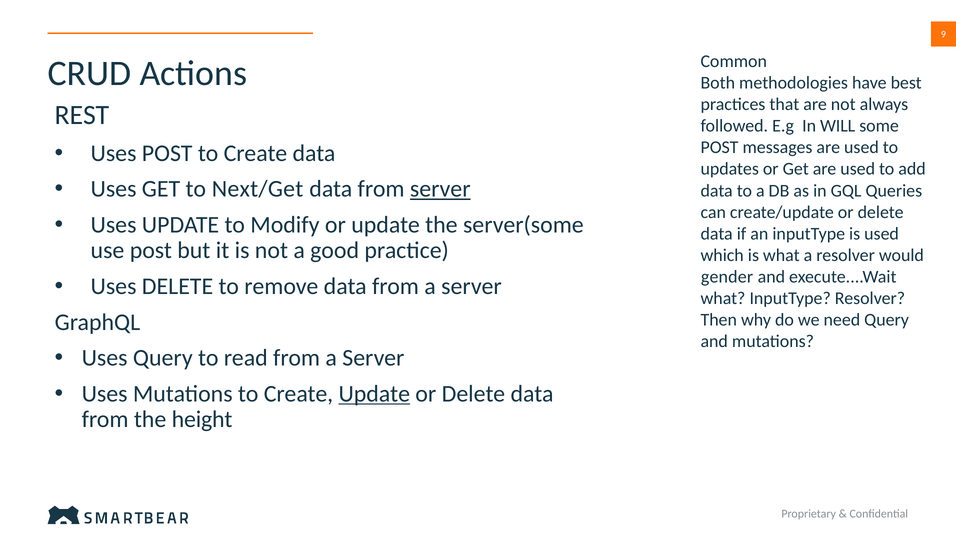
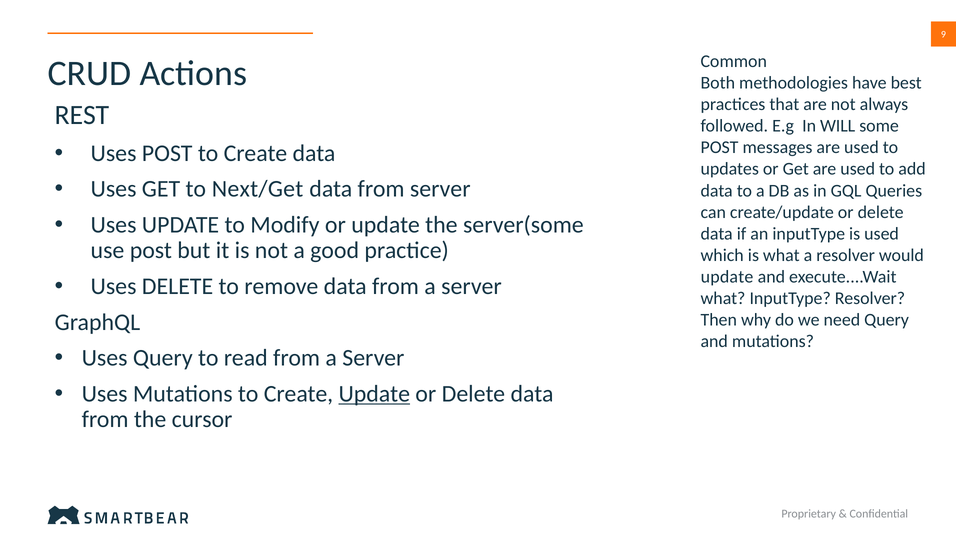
server underline: present -> none (440, 189)
gender: gender -> update (727, 277)
height: height -> cursor (202, 419)
